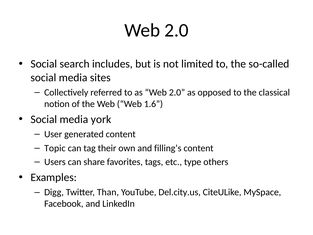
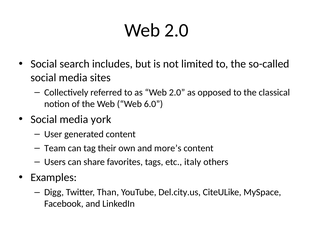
1.6: 1.6 -> 6.0 (153, 104)
Topic: Topic -> Team (55, 148)
filling’s: filling’s -> more’s (168, 148)
type: type -> italy (193, 162)
